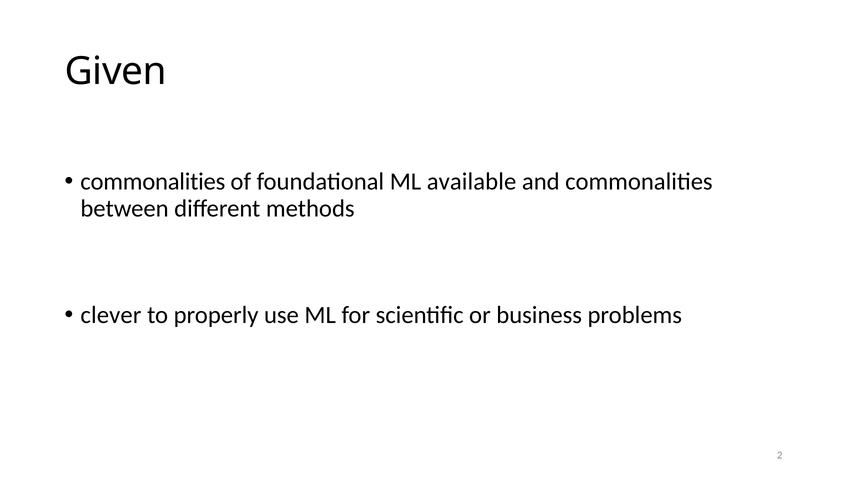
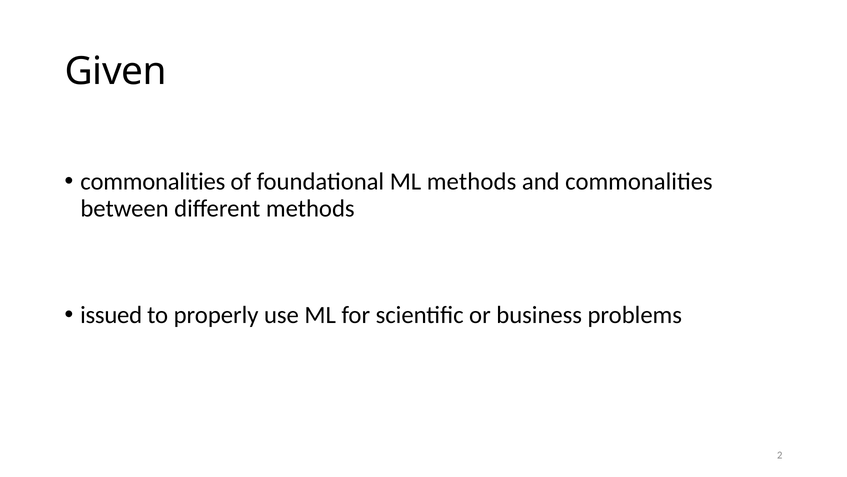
ML available: available -> methods (472, 182)
clever: clever -> issued (111, 315)
